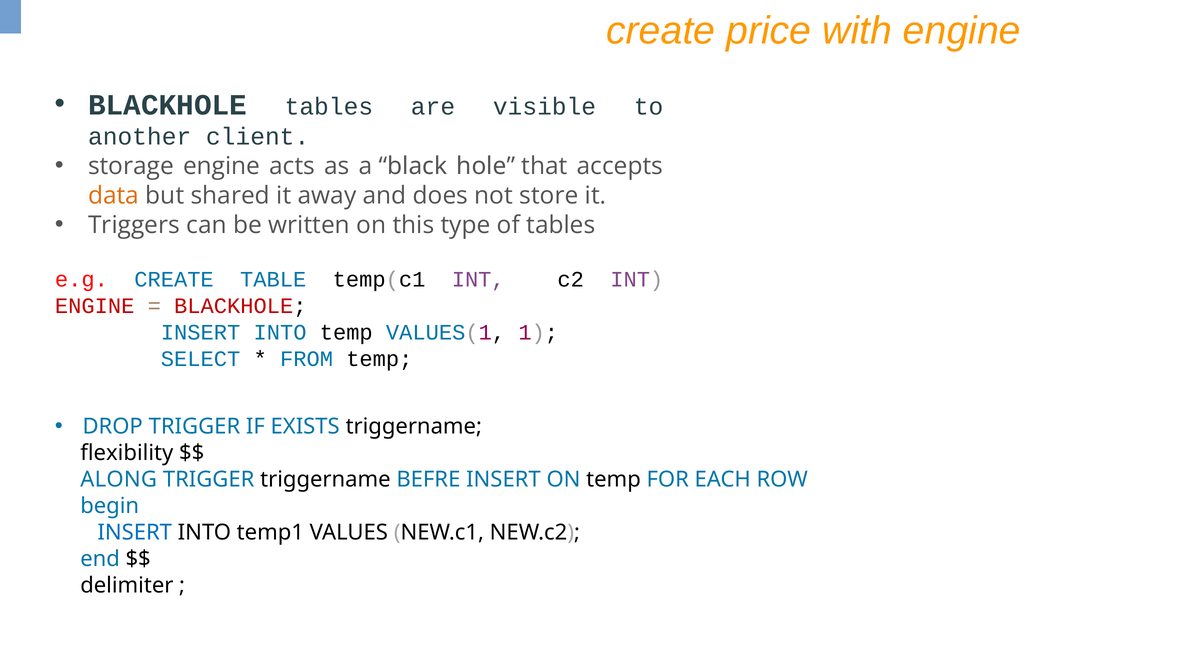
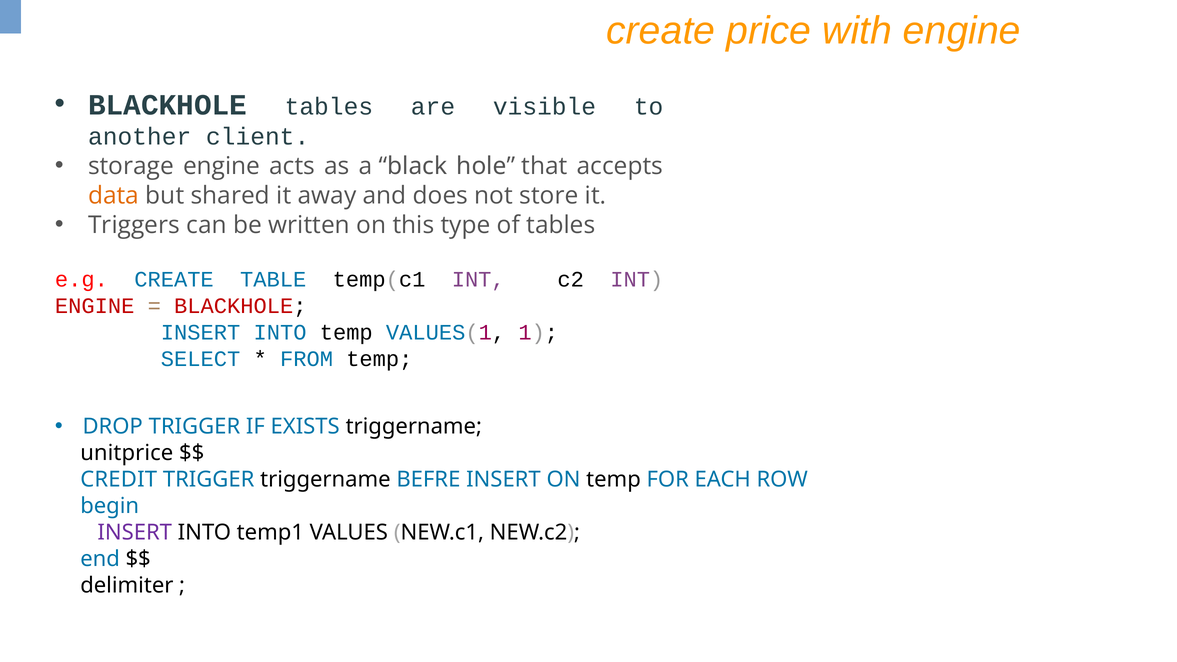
flexibility: flexibility -> unitprice (127, 453)
ALONG: ALONG -> CREDIT (119, 480)
INSERT colour: blue -> purple (135, 533)
